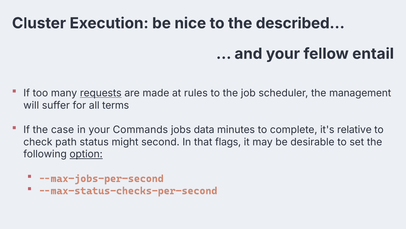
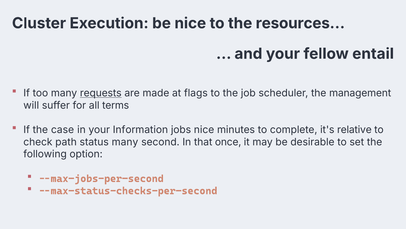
described…: described… -> resources… (300, 23)
rules: rules -> flags (196, 93)
Commands: Commands -> Information (140, 129)
jobs data: data -> nice (204, 129)
status might: might -> many (125, 142)
flags: flags -> once (228, 142)
option underline: present -> none (86, 154)
